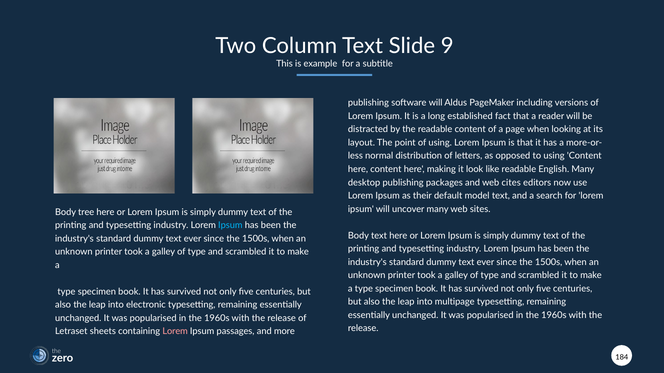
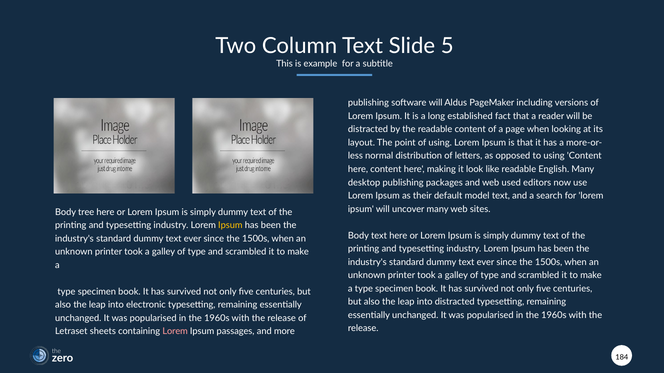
9: 9 -> 5 (447, 46)
cites: cites -> used (511, 183)
Ipsum colour: light blue -> yellow (230, 226)
into multipage: multipage -> distracted (455, 302)
